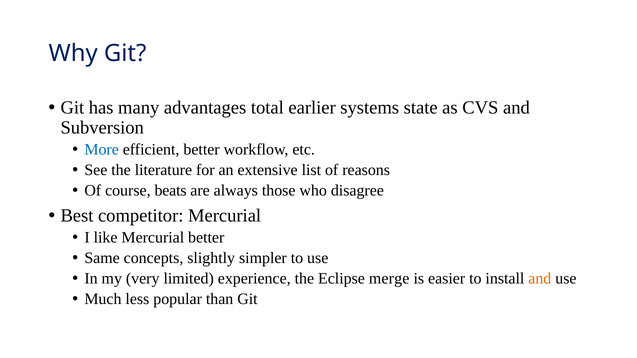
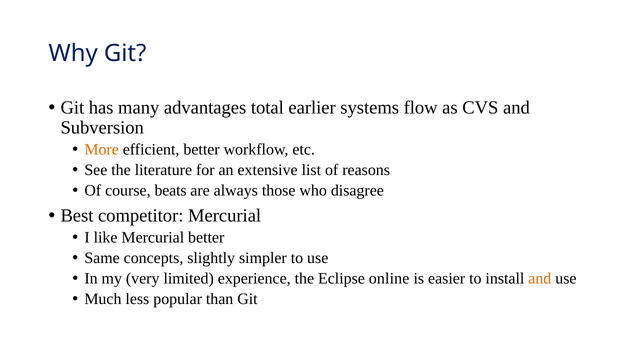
state: state -> flow (421, 108)
More colour: blue -> orange (102, 150)
merge: merge -> online (389, 279)
